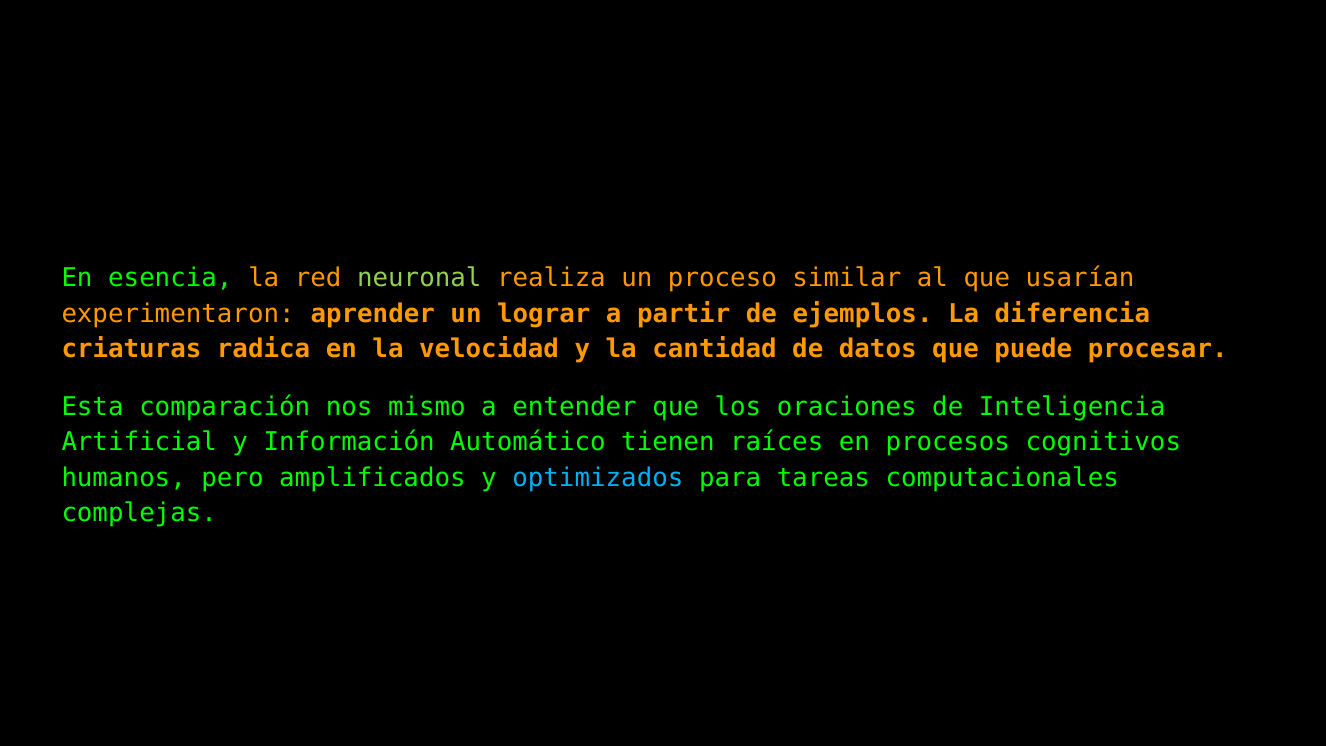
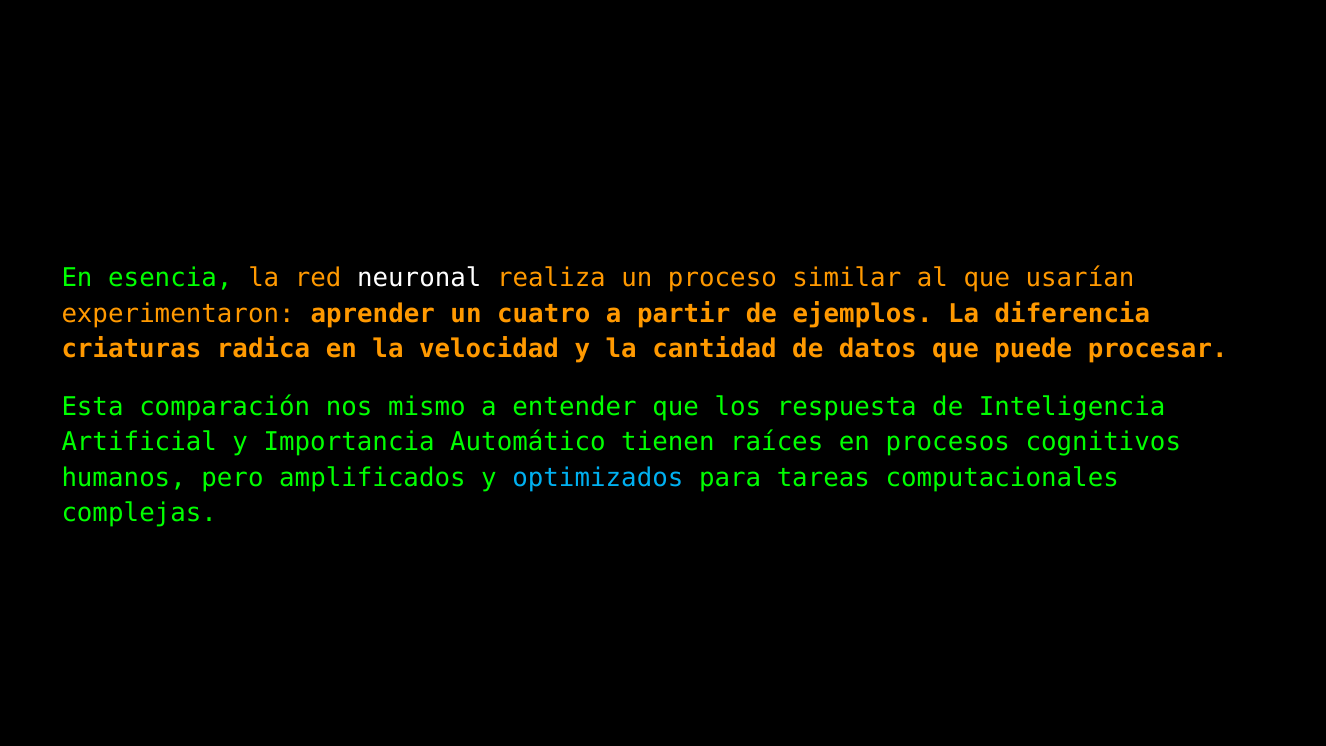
neuronal colour: light green -> white (419, 278)
lograr: lograr -> cuatro (544, 314)
oraciones: oraciones -> respuesta (847, 407)
Información: Información -> Importancia (349, 442)
